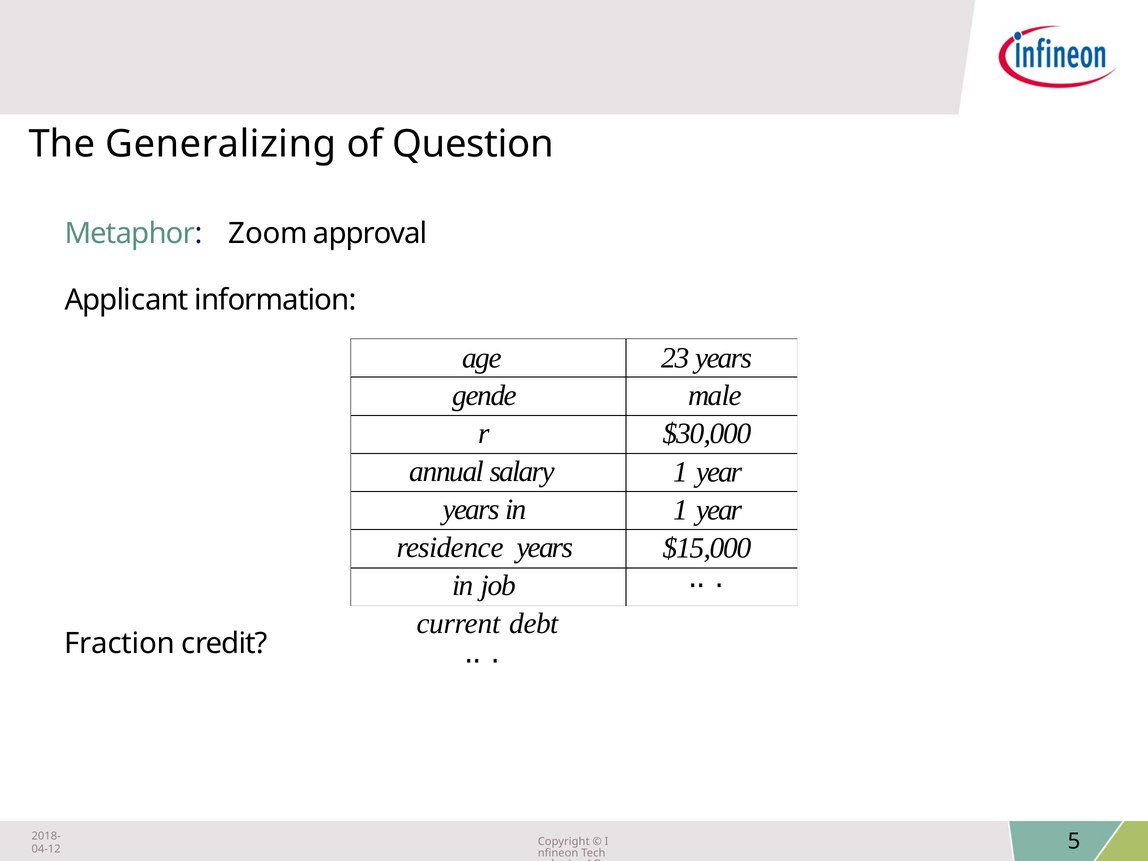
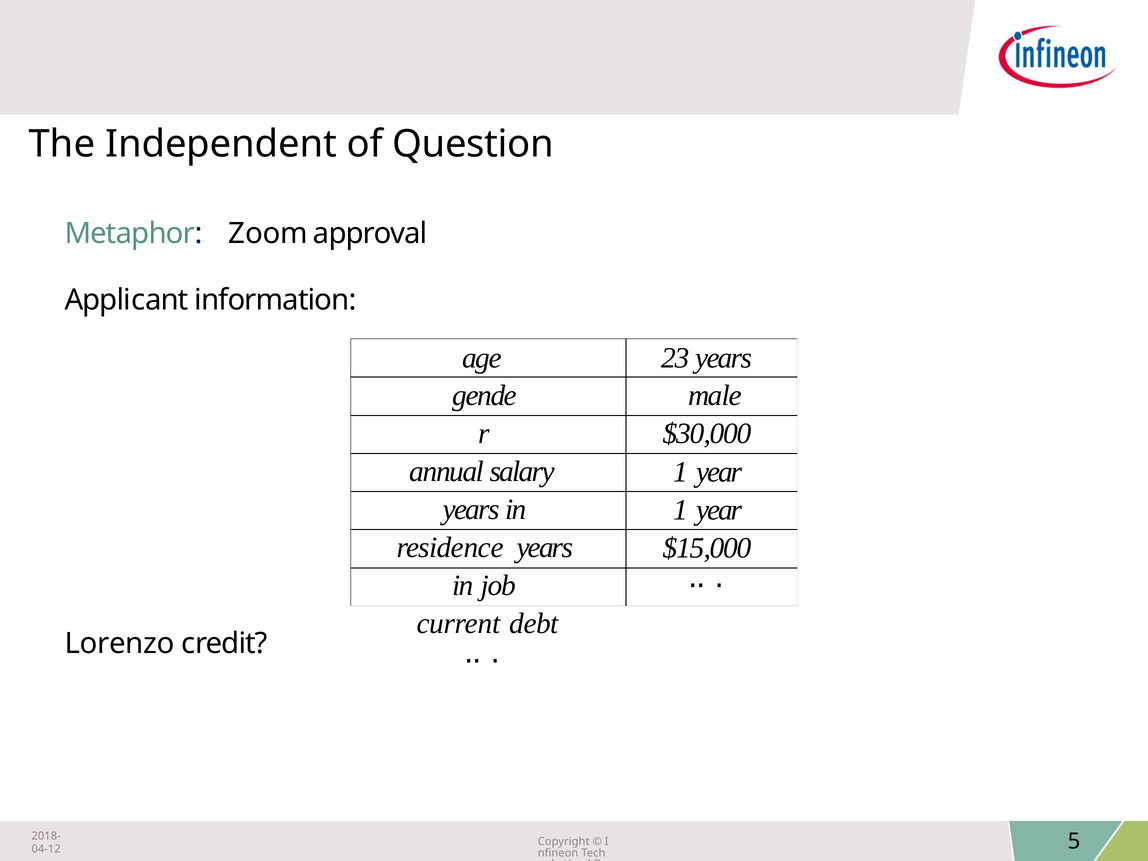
Generalizing: Generalizing -> Independent (221, 144)
Fraction: Fraction -> Lorenzo (120, 643)
